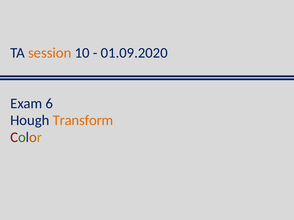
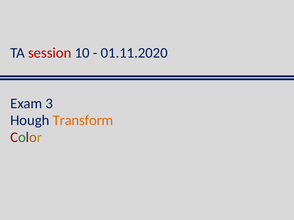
session colour: orange -> red (50, 53)
01.09.2020: 01.09.2020 -> 01.11.2020 (134, 53)
6: 6 -> 3 (49, 104)
